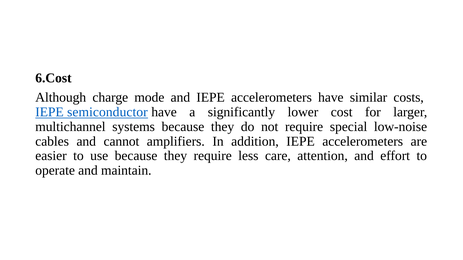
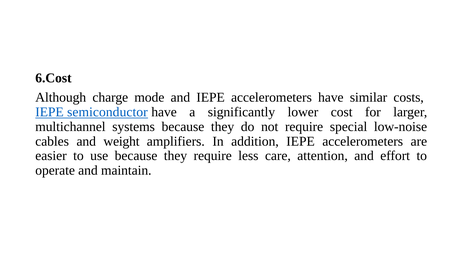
cannot: cannot -> weight (122, 141)
